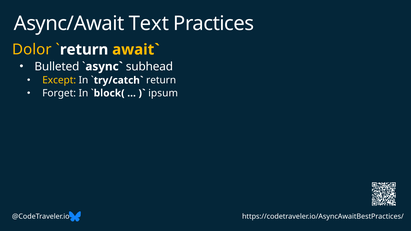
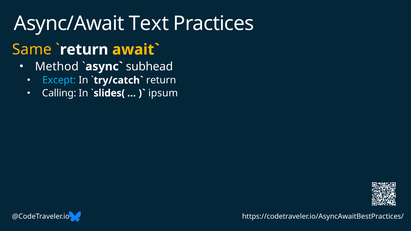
Dolor: Dolor -> Same (32, 50)
Bulleted: Bulleted -> Method (57, 67)
Except colour: yellow -> light blue (59, 80)
Forget: Forget -> Calling (59, 93)
block(: block( -> slides( (109, 93)
